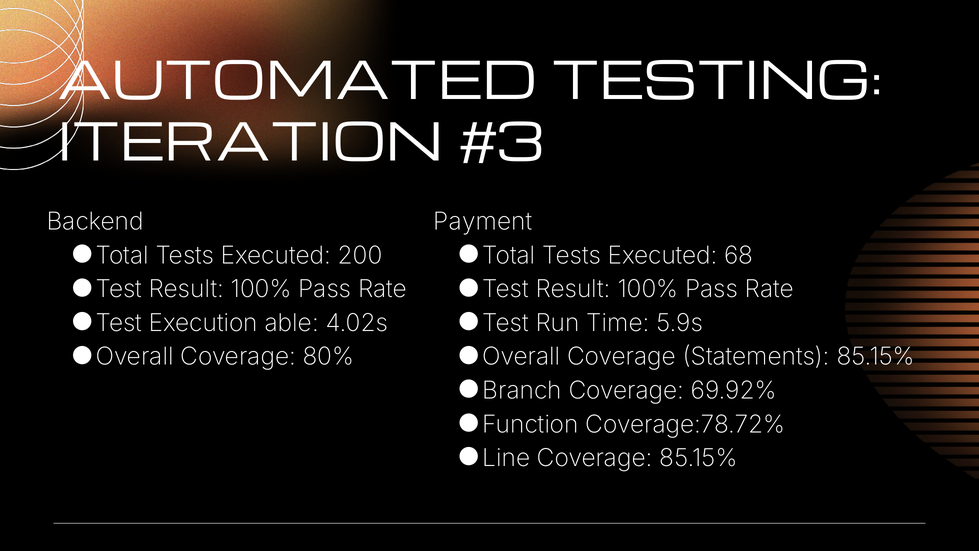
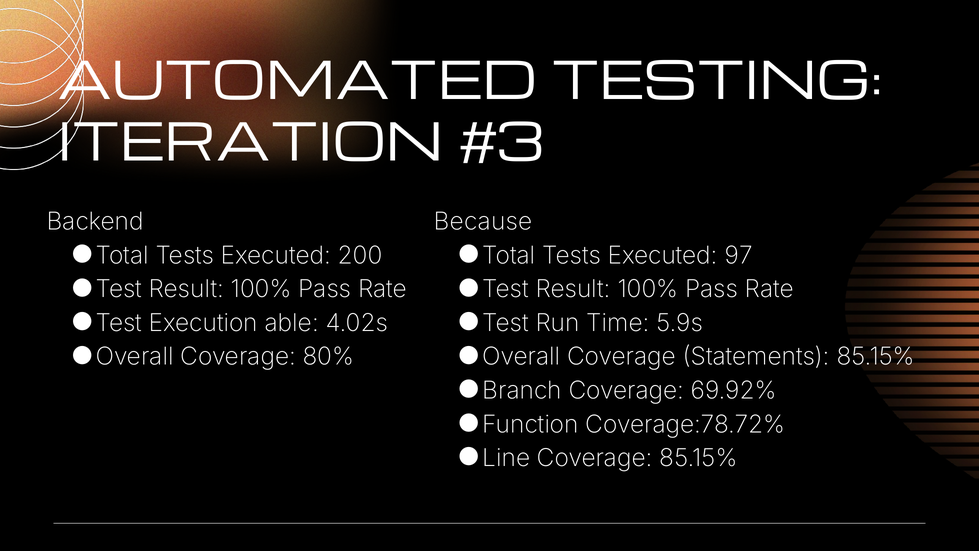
Payment: Payment -> Because (483, 222)
68: 68 -> 97 (739, 255)
